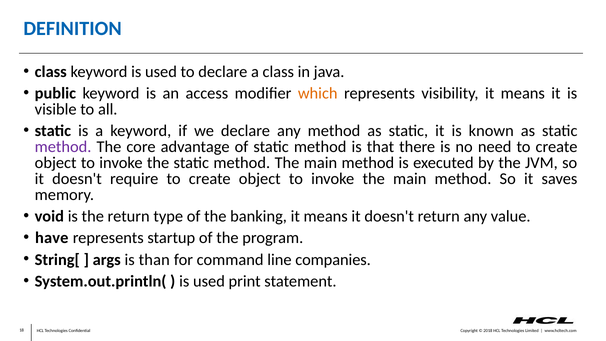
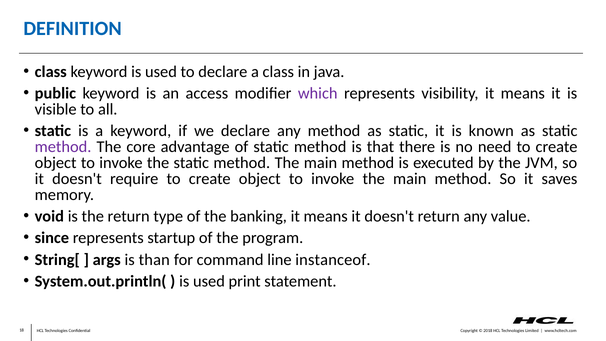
which colour: orange -> purple (318, 93)
have: have -> since (52, 238)
companies: companies -> instanceof (333, 259)
